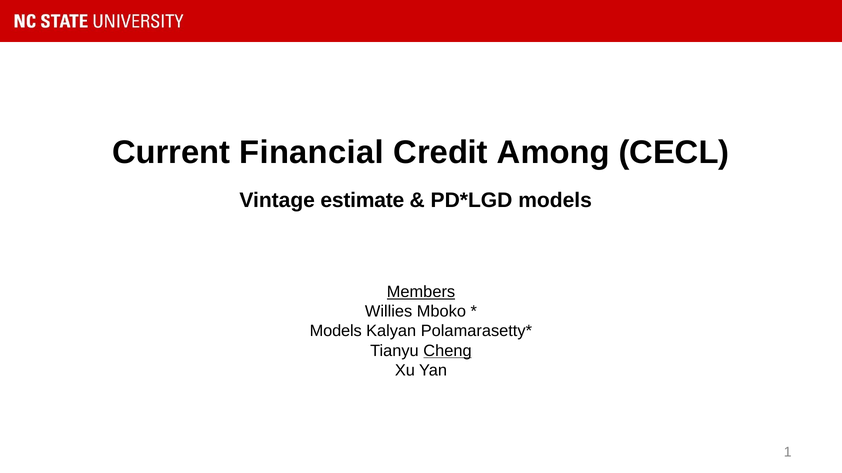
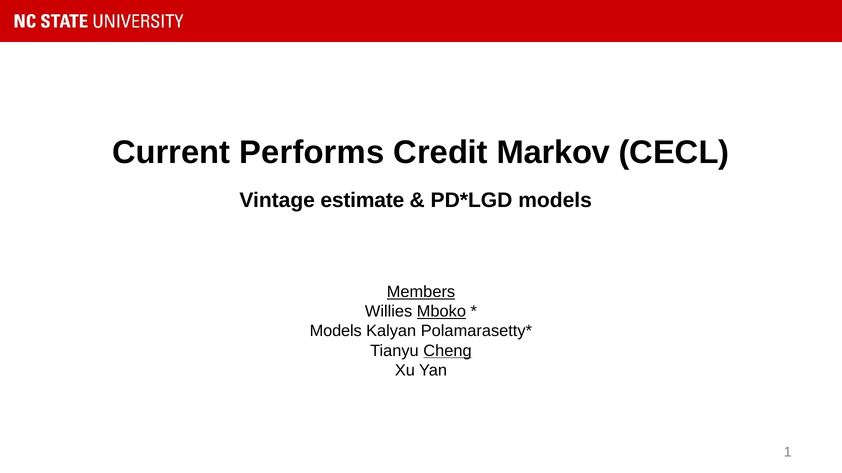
Financial: Financial -> Performs (312, 153)
Among: Among -> Markov (553, 153)
Mboko underline: none -> present (441, 312)
